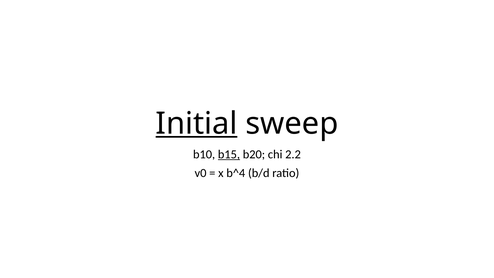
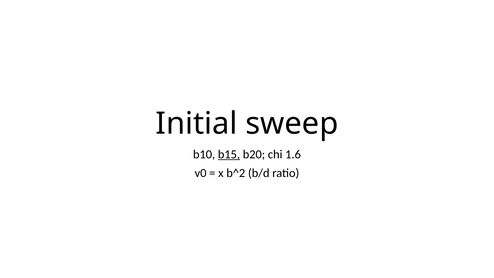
Initial underline: present -> none (197, 123)
2.2: 2.2 -> 1.6 (293, 154)
b^4: b^4 -> b^2 (236, 173)
